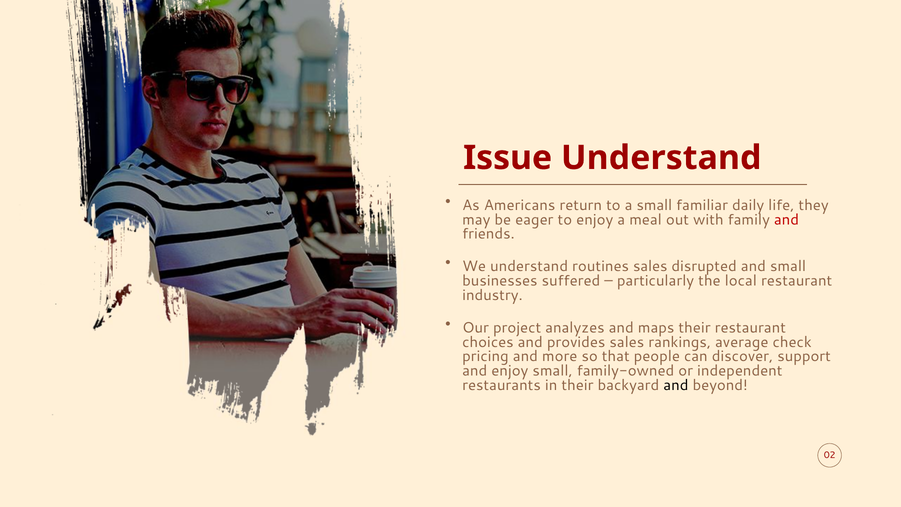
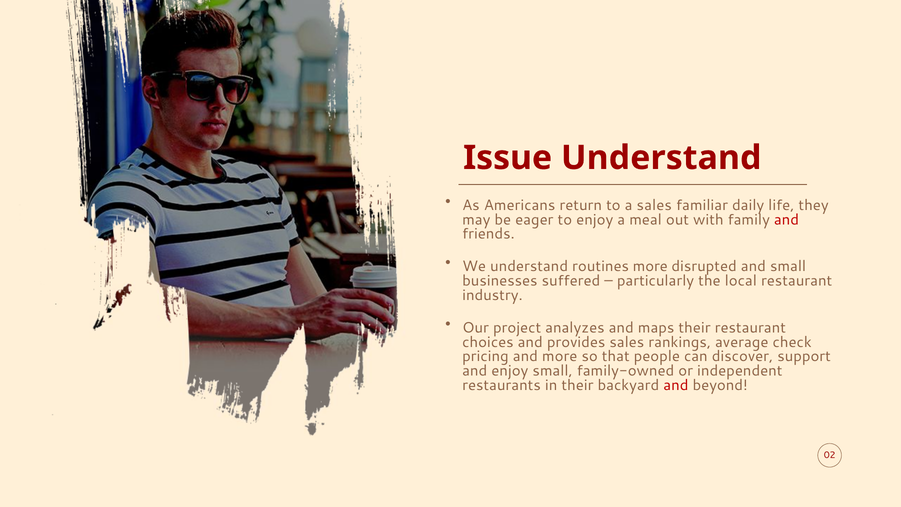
a small: small -> sales (654, 205)
routines sales: sales -> more (650, 266)
and colour: black -> red (676, 385)
